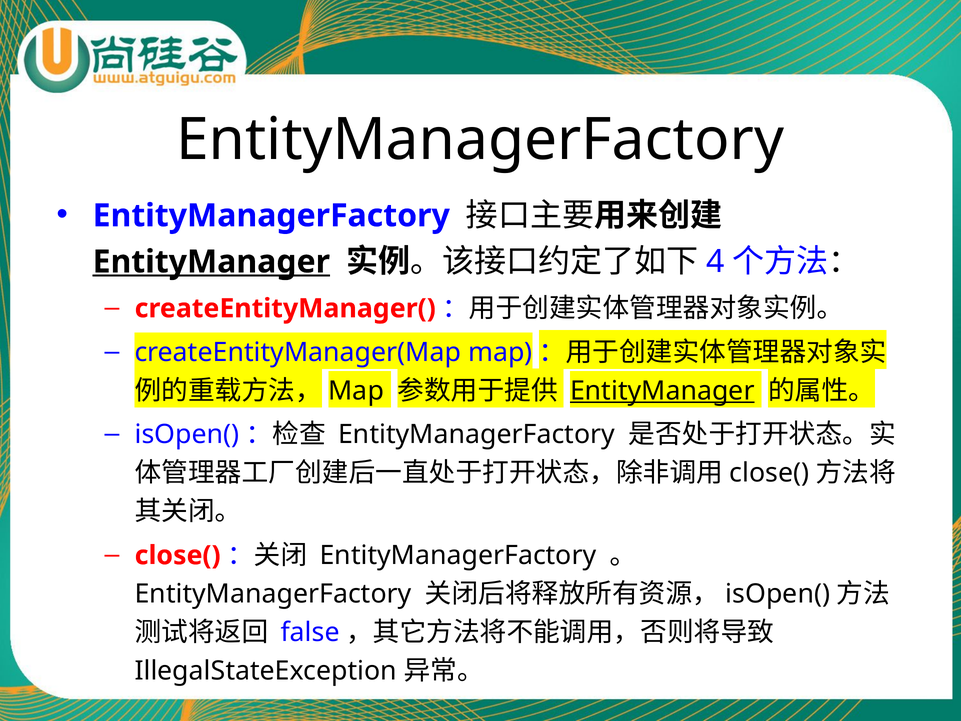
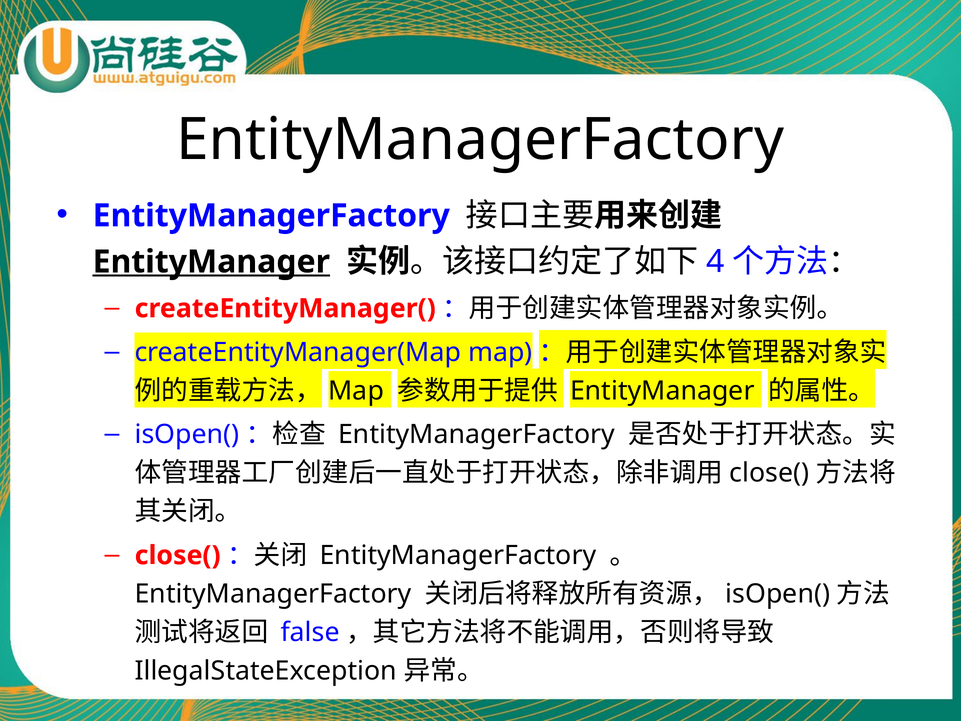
EntityManager underline: present -> none (662, 391)
